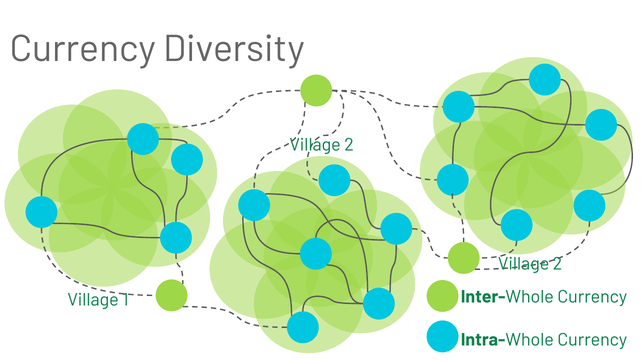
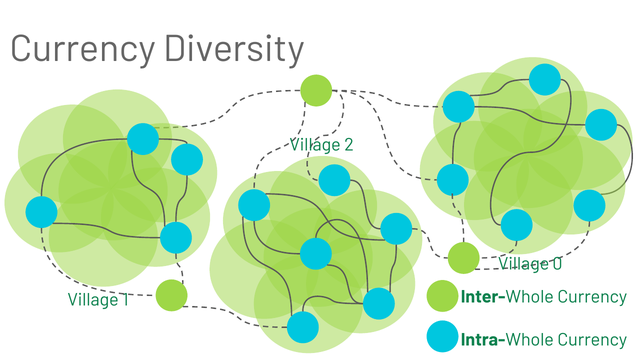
2: 2 -> 0 (557, 264)
